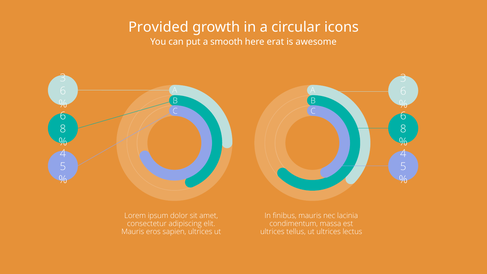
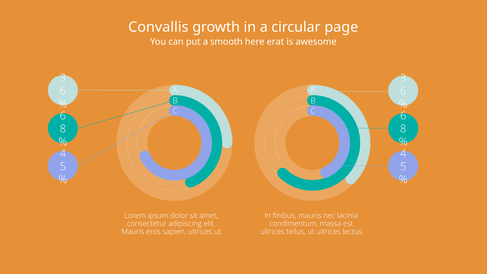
Provided: Provided -> Convallis (158, 27)
icons: icons -> page (341, 27)
